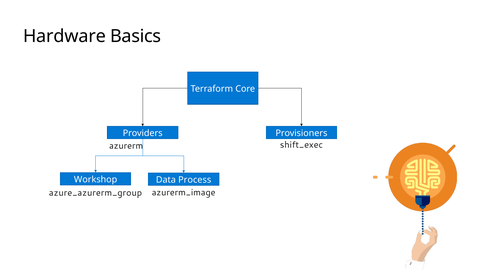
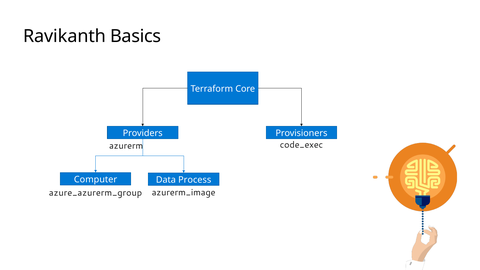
Hardware: Hardware -> Ravikanth (65, 36)
shift_exec: shift_exec -> code_exec (301, 145)
Workshop: Workshop -> Computer (96, 179)
